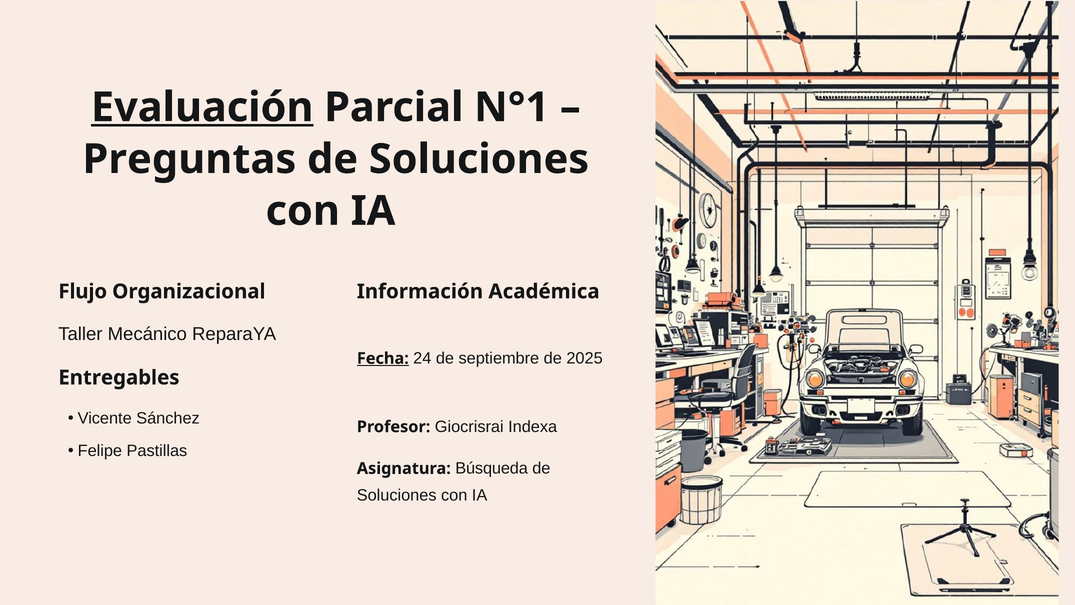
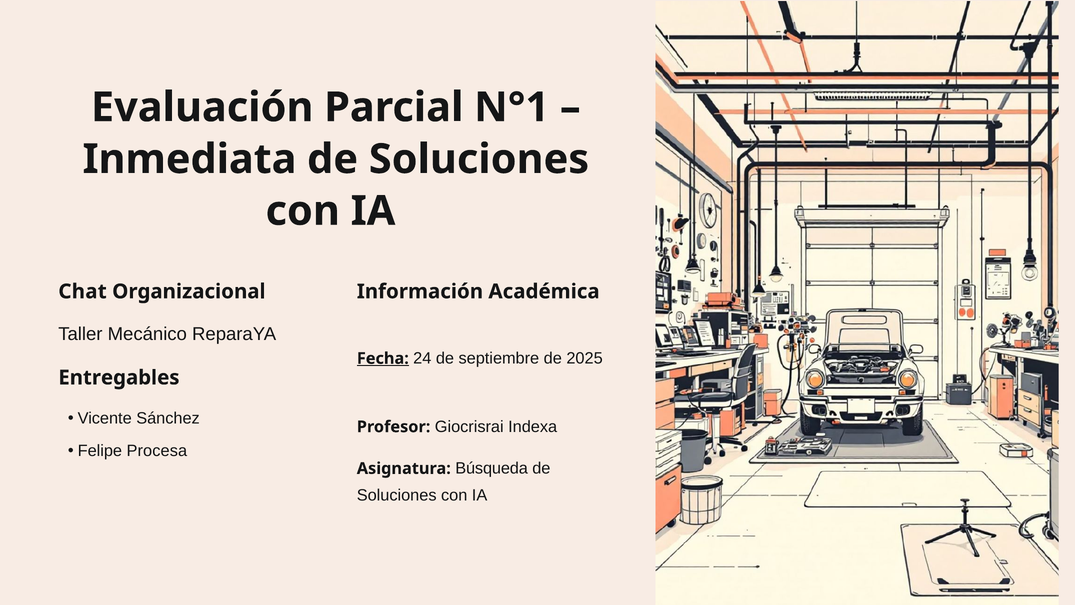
Evaluación underline: present -> none (202, 107)
Preguntas: Preguntas -> Inmediata (189, 159)
Flujo: Flujo -> Chat (83, 291)
Pastillas: Pastillas -> Procesa (157, 451)
